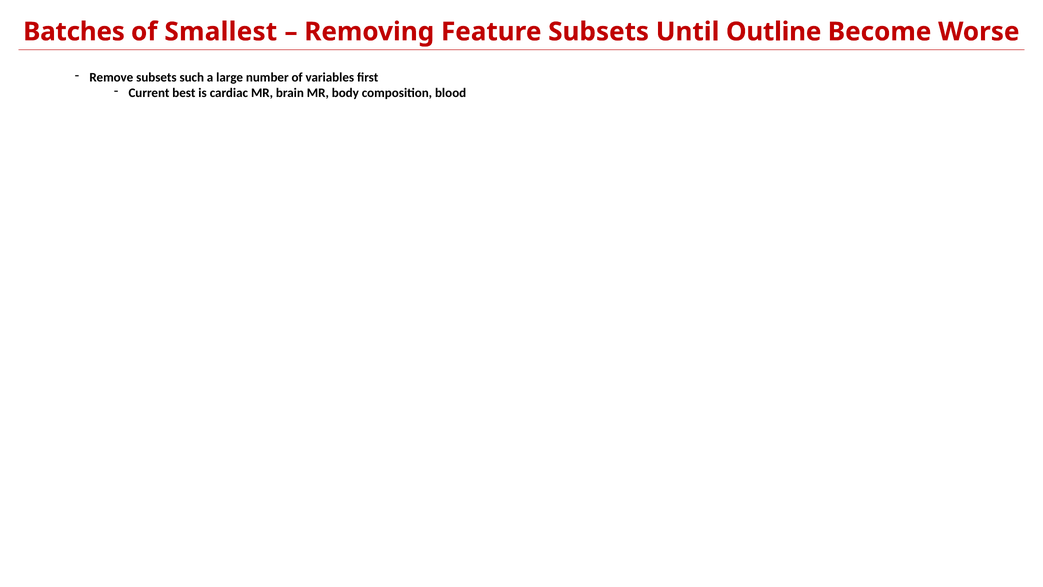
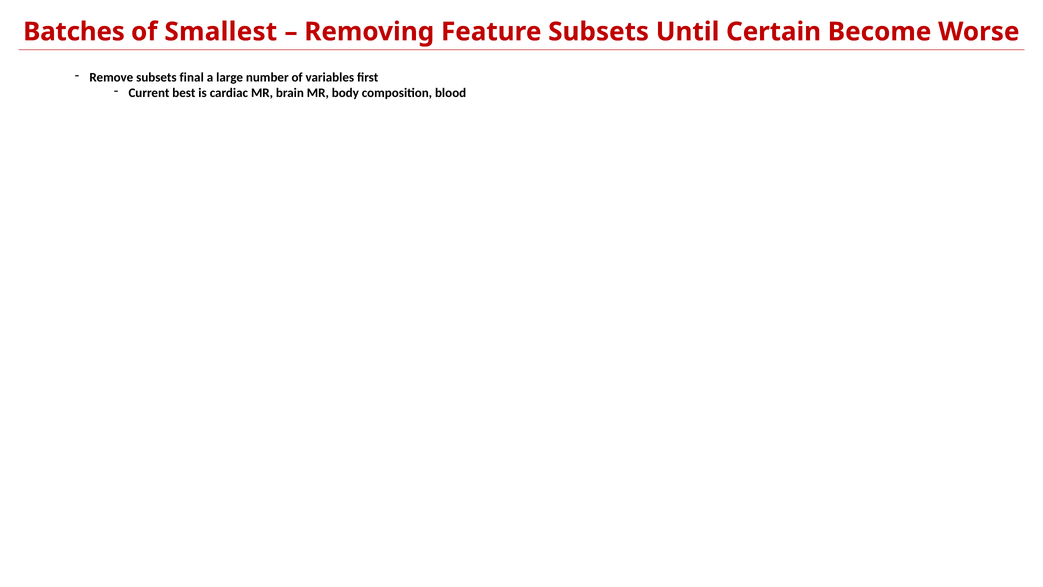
Outline: Outline -> Certain (774, 32)
such: such -> final (192, 77)
